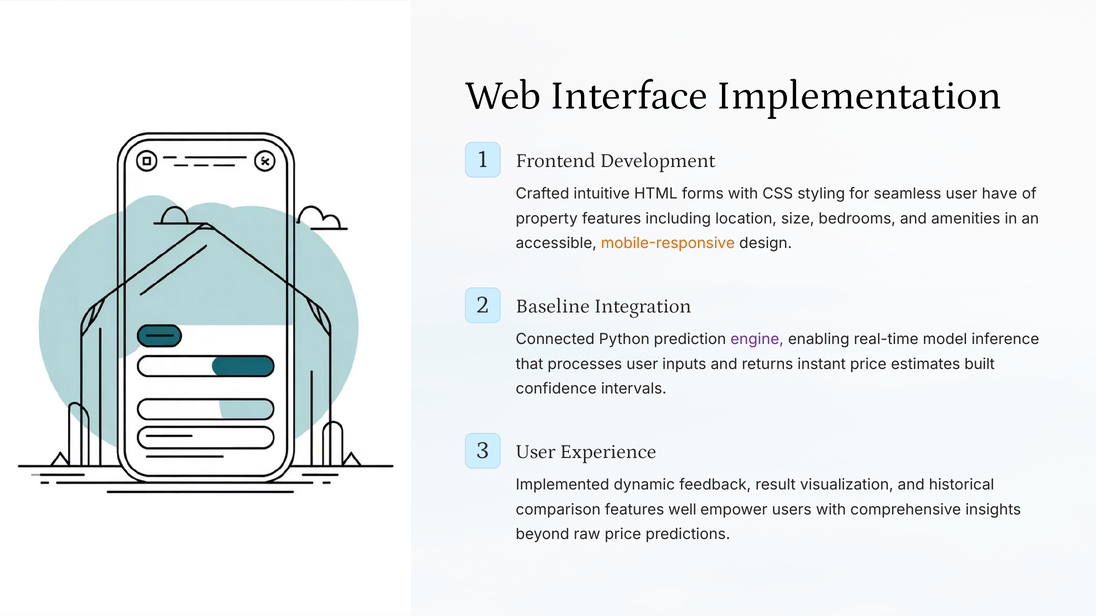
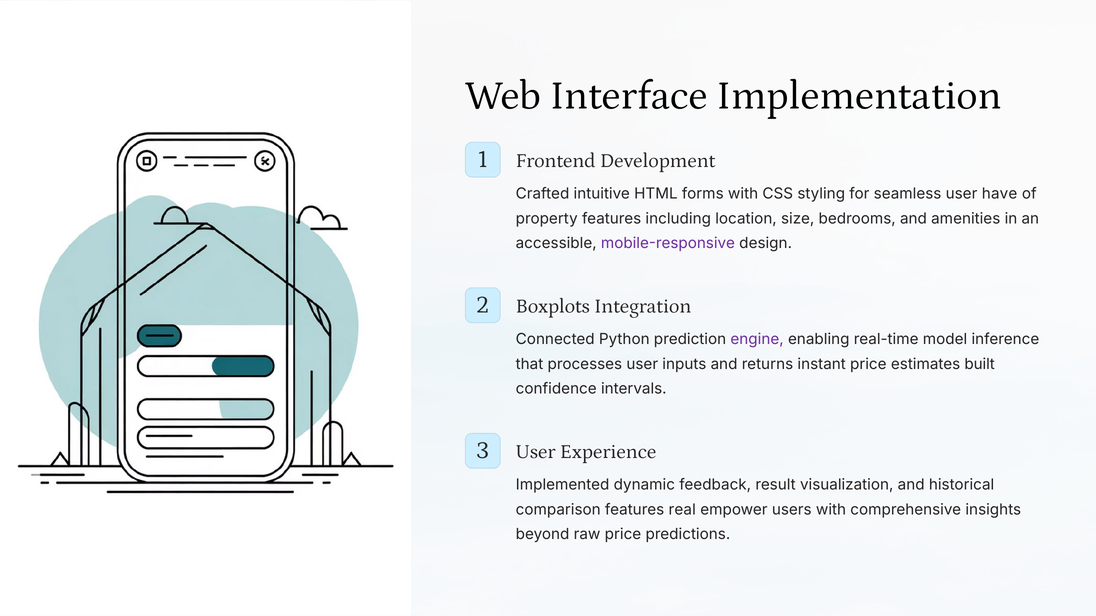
mobile-responsive colour: orange -> purple (668, 243)
Baseline: Baseline -> Boxplots (553, 306)
well: well -> real (682, 510)
